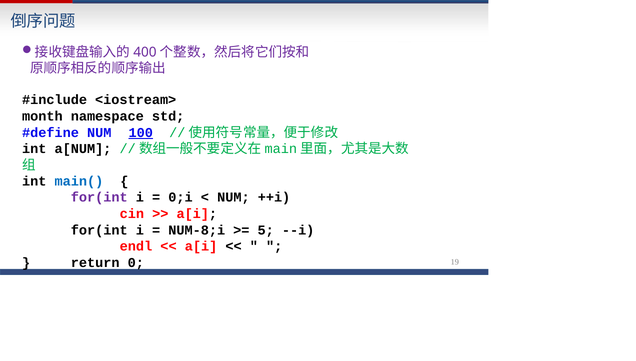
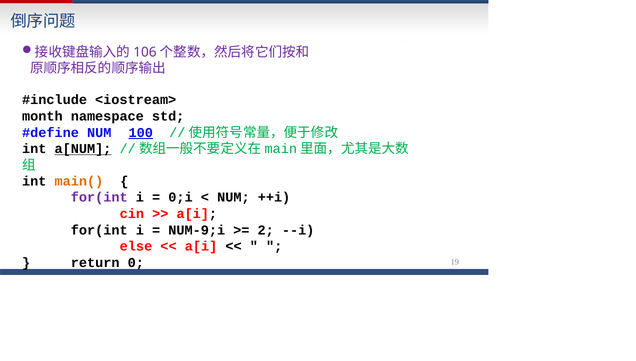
400: 400 -> 106 (145, 52)
a[NUM underline: none -> present (83, 149)
main( colour: blue -> orange (79, 181)
NUM-8;i: NUM-8;i -> NUM-9;i (197, 230)
5: 5 -> 2 (266, 230)
endl: endl -> else (136, 246)
